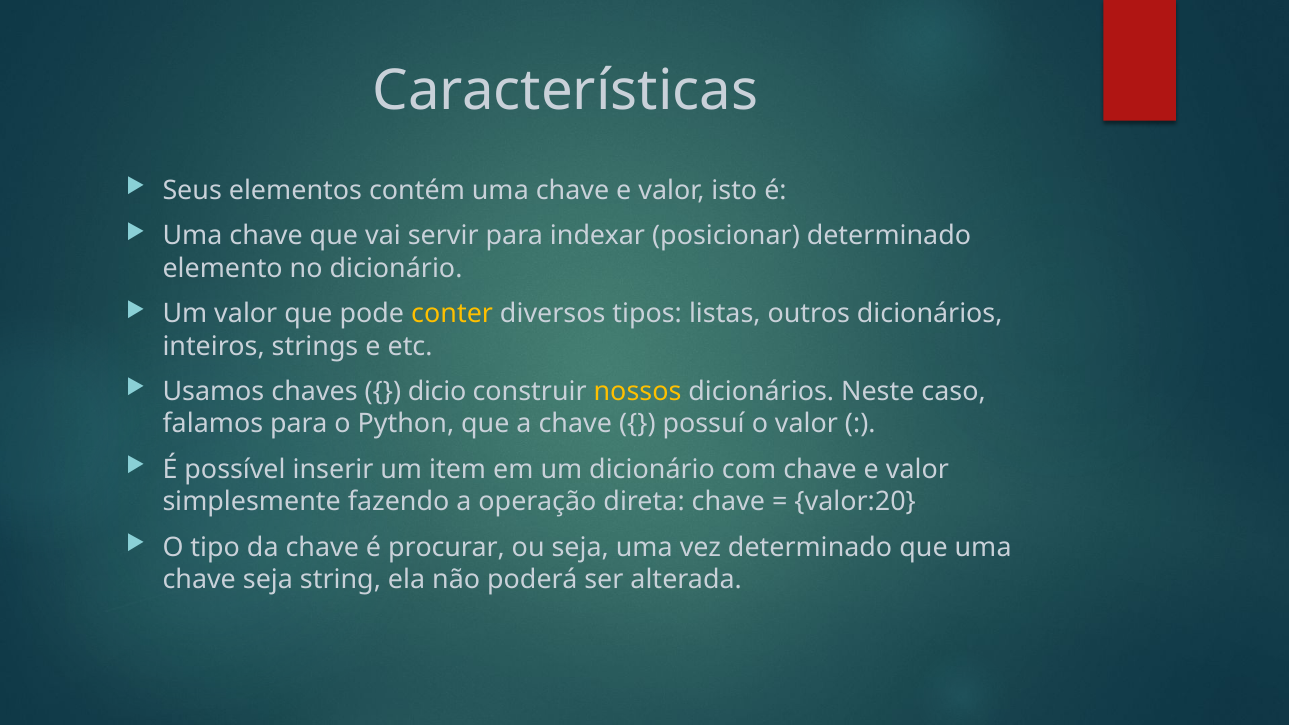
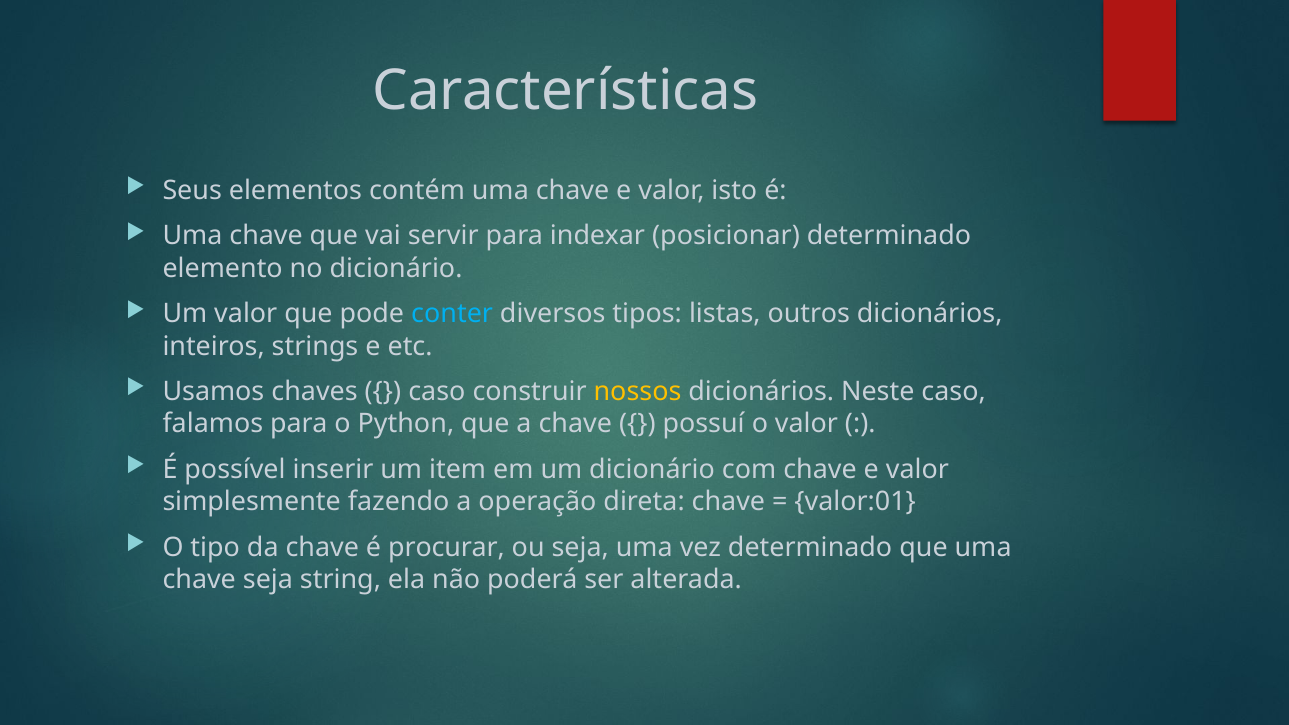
conter colour: yellow -> light blue (452, 314)
dicio: dicio -> caso (437, 392)
valor:20: valor:20 -> valor:01 (855, 502)
